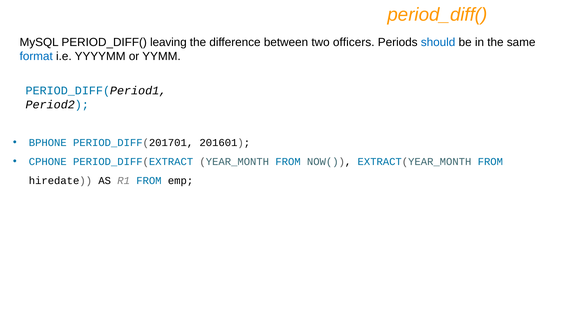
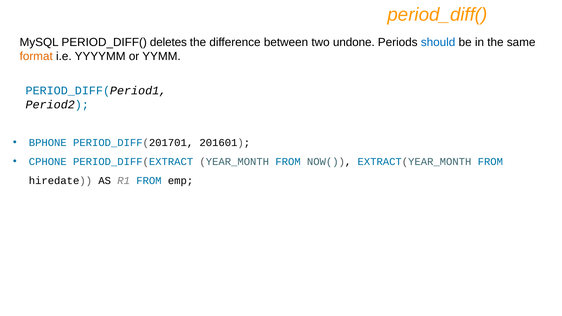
leaving: leaving -> deletes (168, 42)
officers: officers -> undone (354, 42)
format colour: blue -> orange (36, 56)
